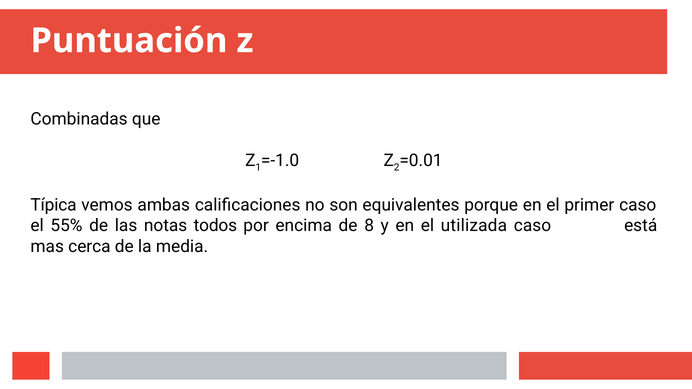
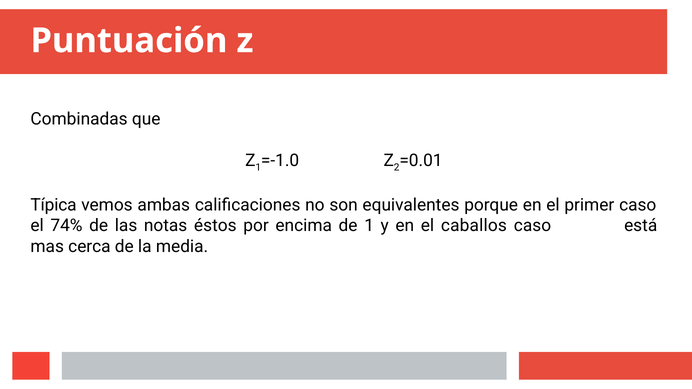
55%: 55% -> 74% (67, 226)
todos: todos -> éstos (215, 226)
de 8: 8 -> 1 (369, 226)
utilizada: utilizada -> caballos (474, 226)
